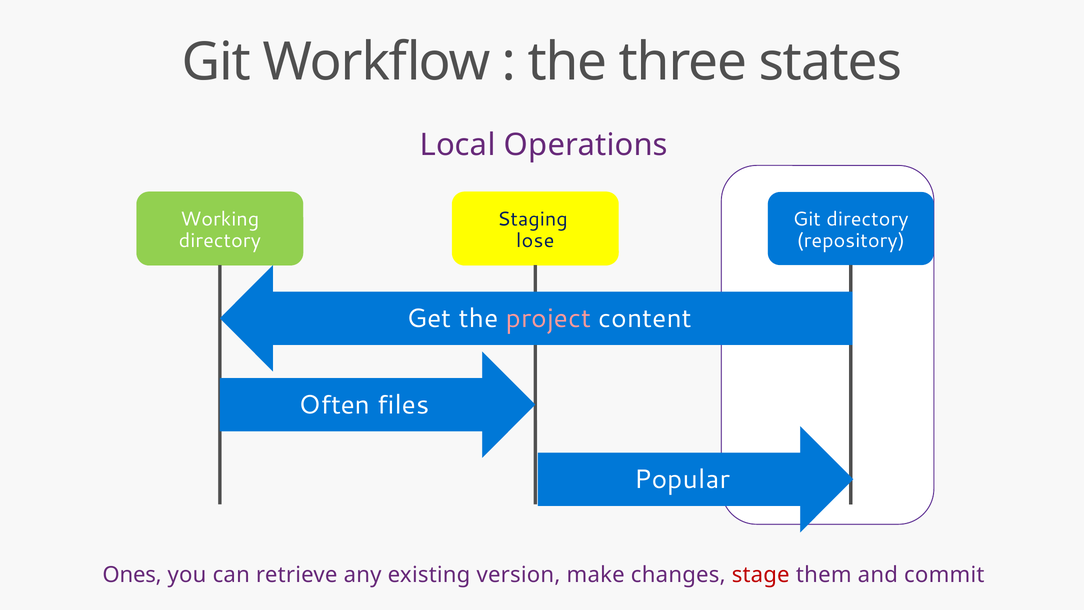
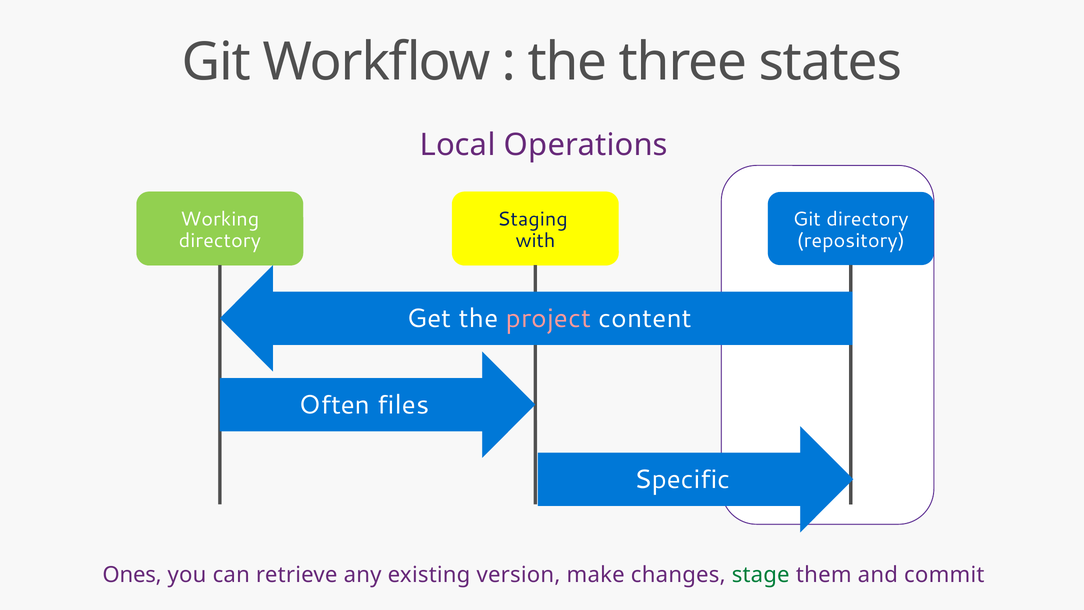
lose: lose -> with (535, 240)
Popular: Popular -> Specific (682, 479)
stage colour: red -> green (761, 575)
